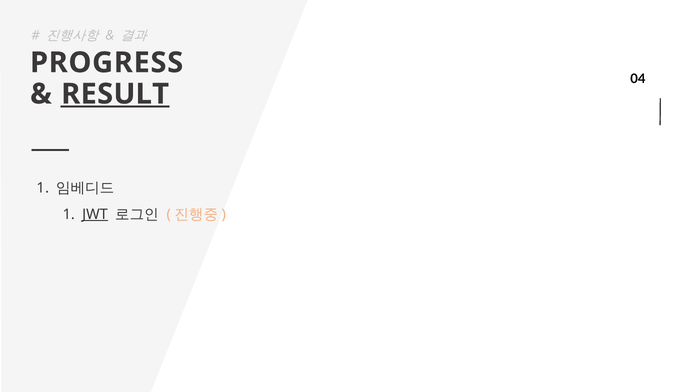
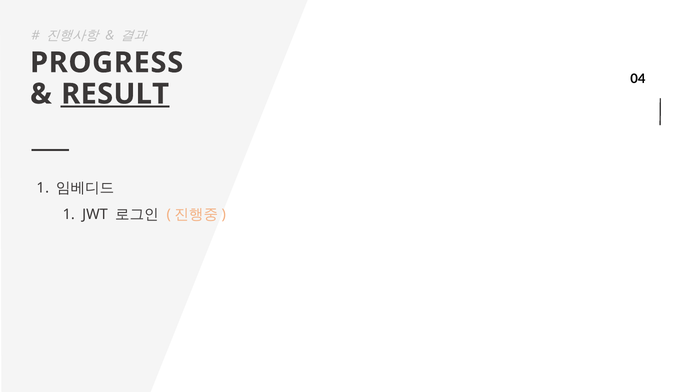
JWT underline: present -> none (95, 214)
